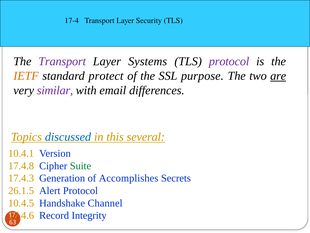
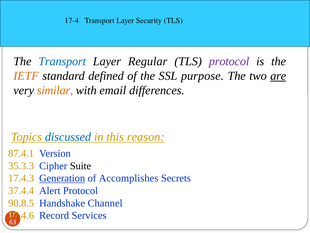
Transport colour: purple -> blue (62, 61)
Systems: Systems -> Regular (148, 61)
protect: protect -> defined (106, 76)
similar colour: purple -> orange (55, 90)
several: several -> reason (146, 137)
10.4.1: 10.4.1 -> 87.4.1 (21, 153)
17.4.8: 17.4.8 -> 35.3.3 (21, 166)
Suite colour: green -> black (80, 166)
Generation underline: none -> present (62, 178)
26.1.5: 26.1.5 -> 37.4.4 (21, 190)
10.4.5: 10.4.5 -> 90.8.5 (21, 203)
Integrity: Integrity -> Services (89, 215)
